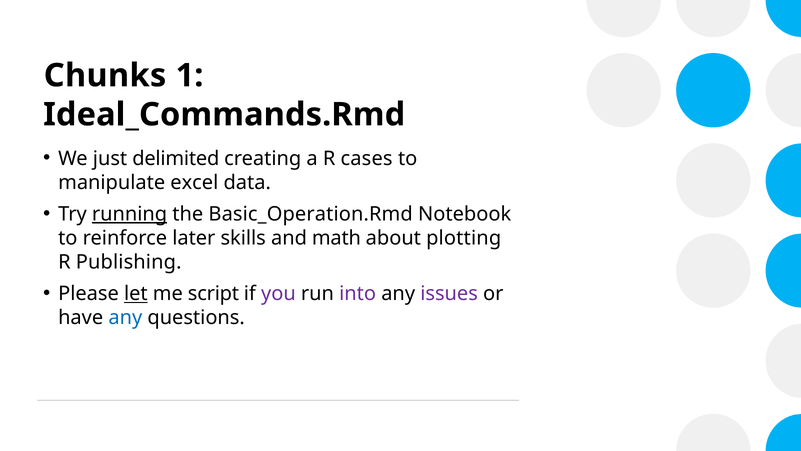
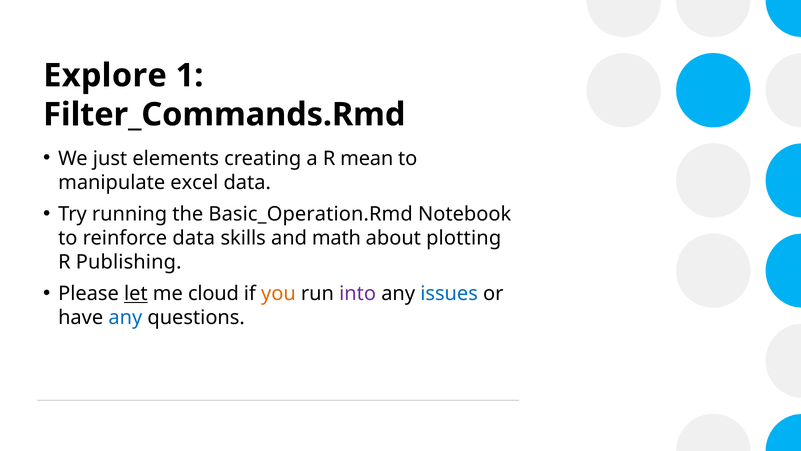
Chunks: Chunks -> Explore (105, 75)
Ideal_Commands.Rmd: Ideal_Commands.Rmd -> Filter_Commands.Rmd (224, 114)
delimited: delimited -> elements (176, 158)
cases: cases -> mean (367, 158)
running underline: present -> none (130, 214)
reinforce later: later -> data (194, 238)
script: script -> cloud (213, 294)
you colour: purple -> orange (278, 294)
issues colour: purple -> blue (449, 294)
